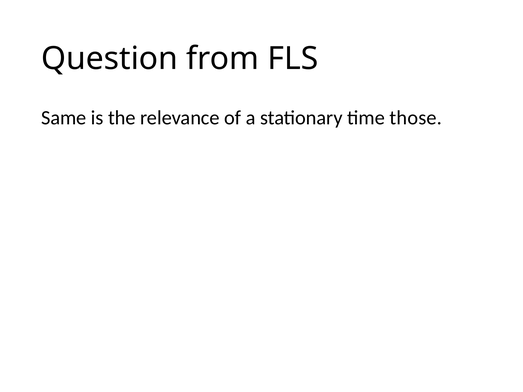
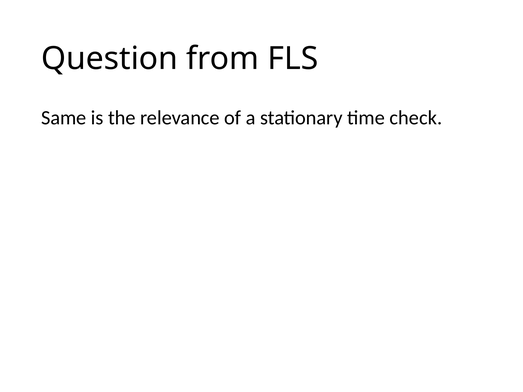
those: those -> check (416, 118)
